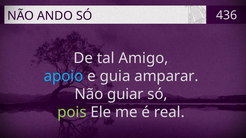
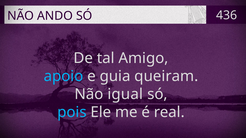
amparar: amparar -> queiram (166, 76)
guiar: guiar -> igual (125, 94)
pois colour: light green -> light blue (72, 113)
